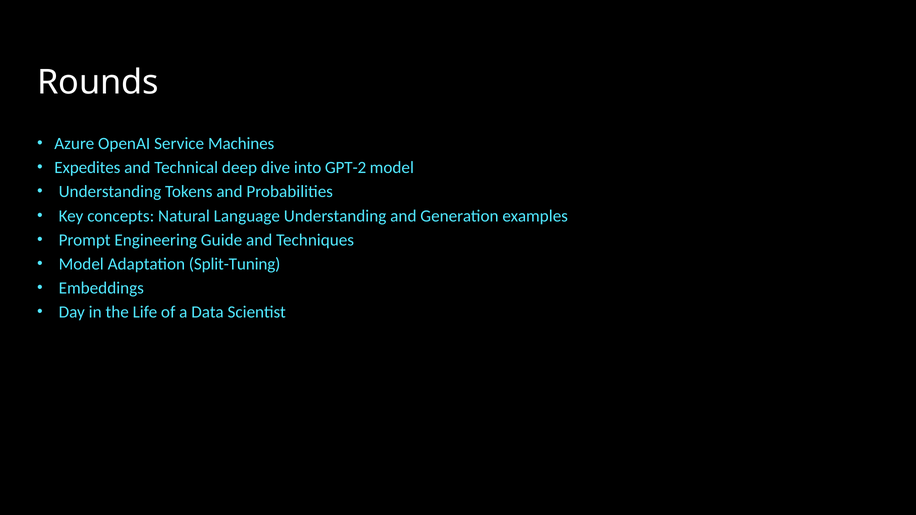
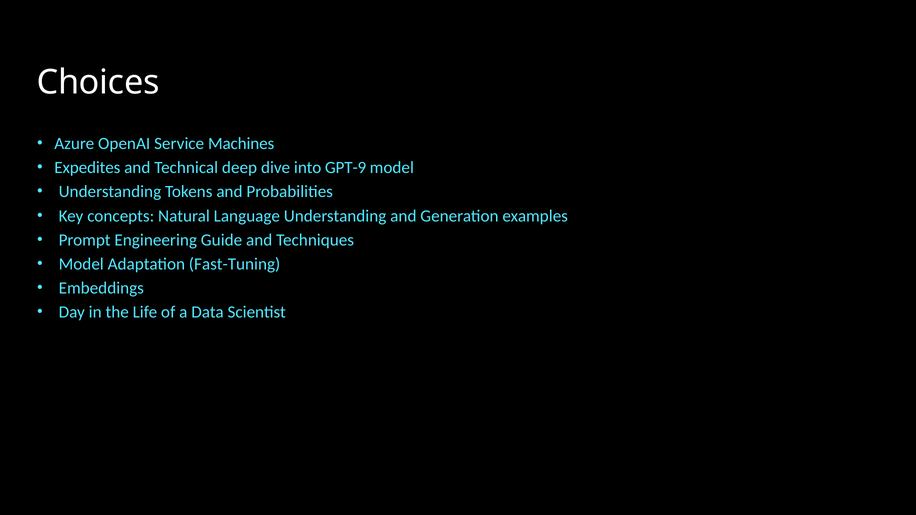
Rounds: Rounds -> Choices (98, 82)
GPT-2: GPT-2 -> GPT-9 (346, 168)
Split-Tuning: Split-Tuning -> Fast-Tuning (235, 264)
